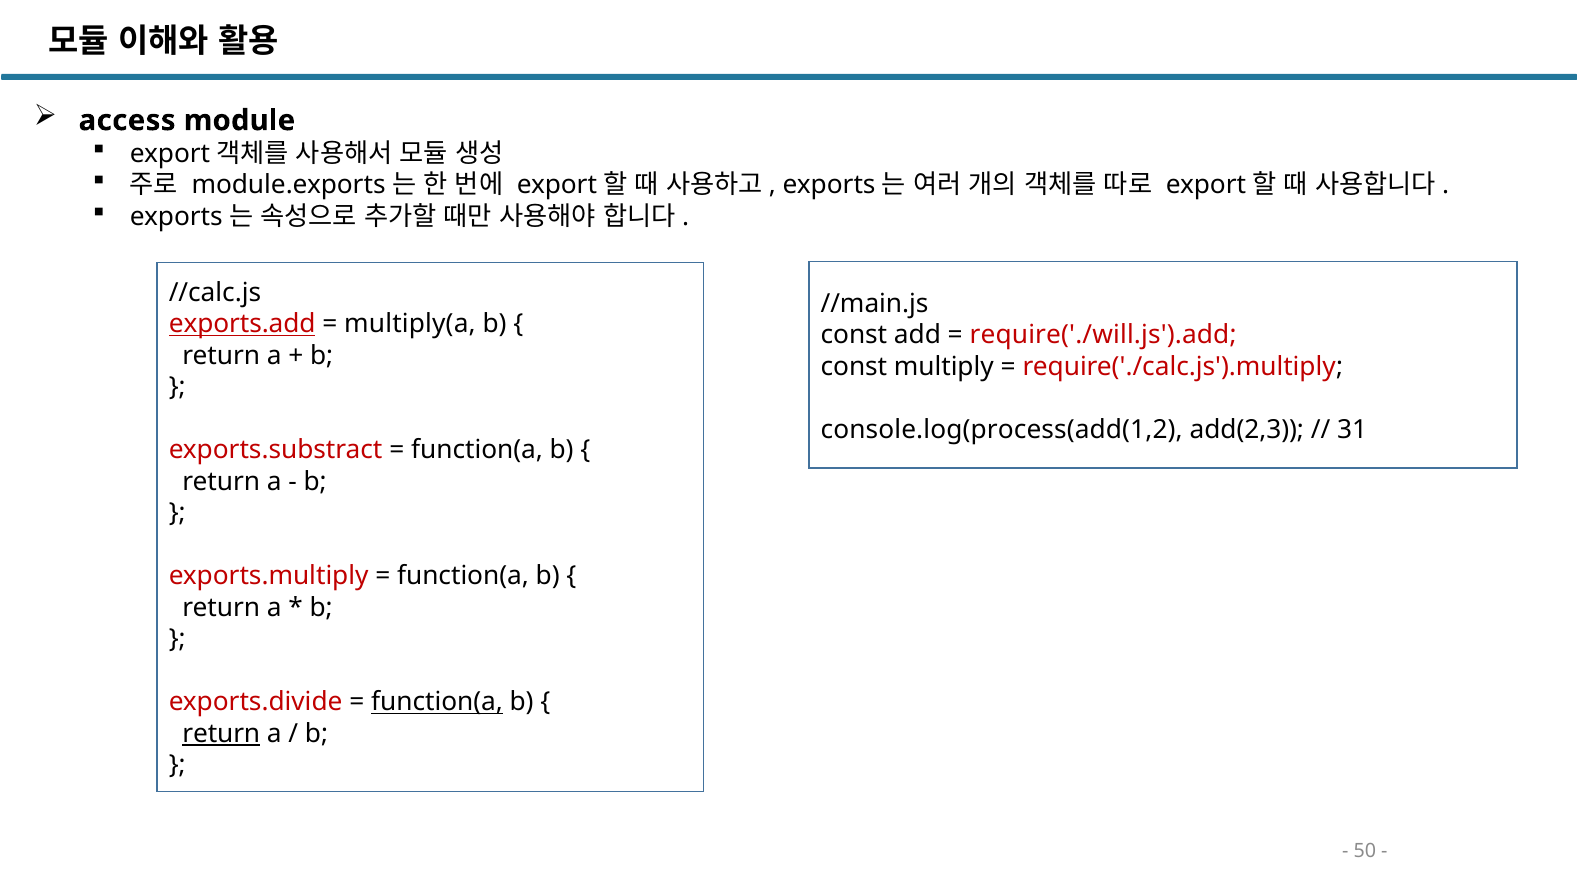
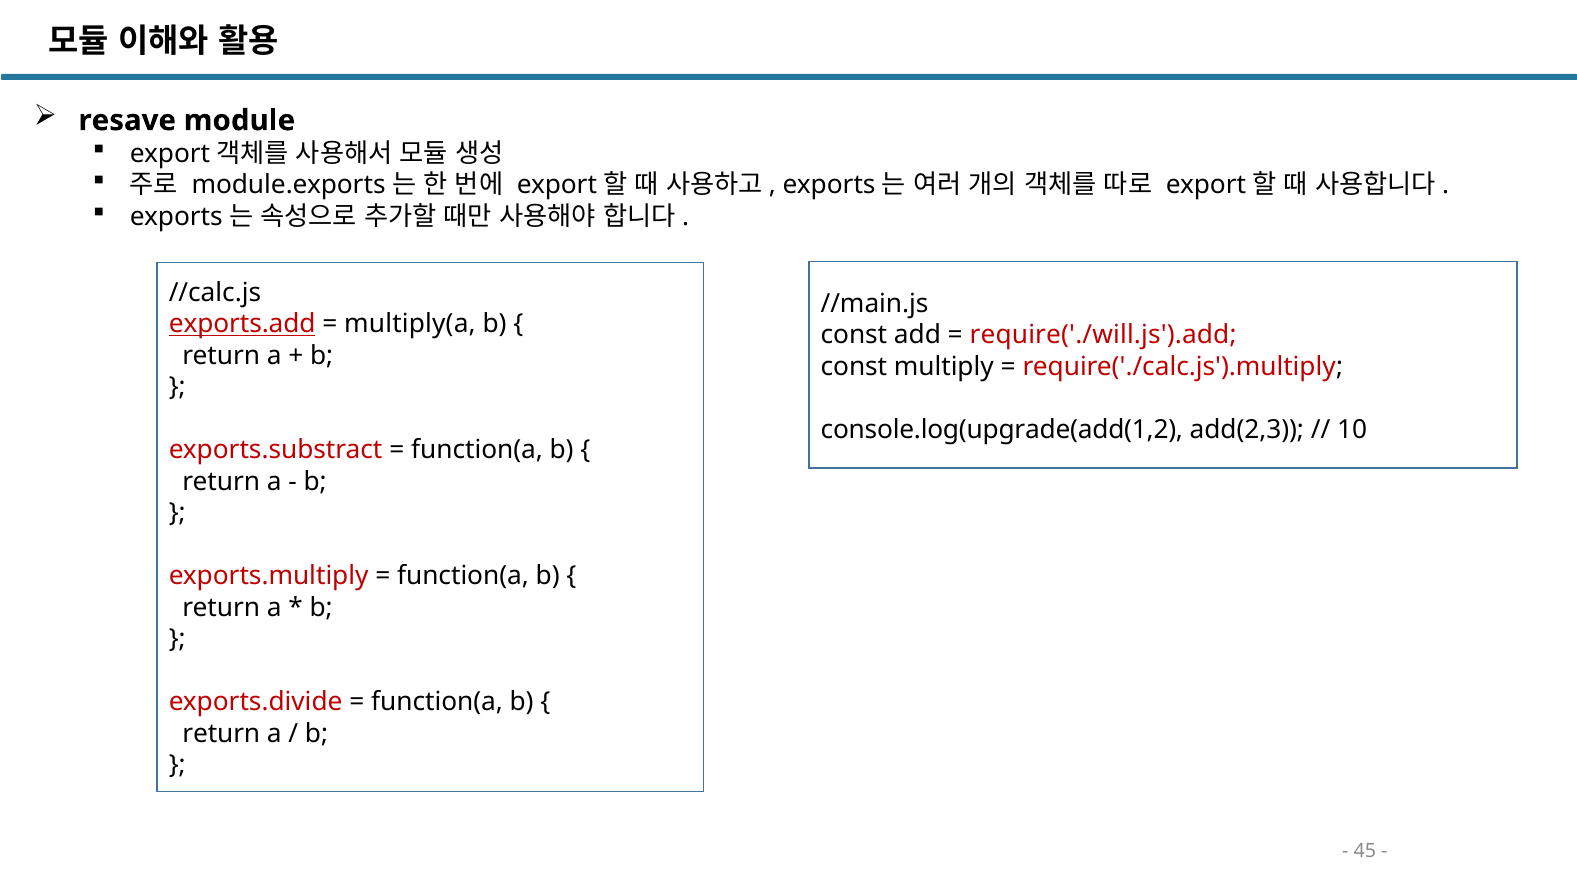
access: access -> resave (127, 120)
console.log(process(add(1,2: console.log(process(add(1,2 -> console.log(upgrade(add(1,2 (1002, 430)
31: 31 -> 10 (1352, 430)
function(a underline: present -> none (437, 702)
return underline: present -> none (221, 734)
50: 50 -> 45 (1365, 851)
